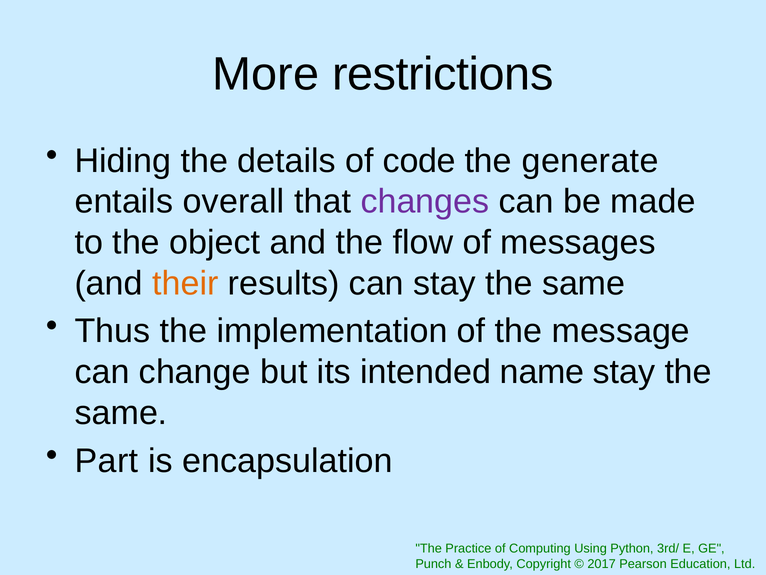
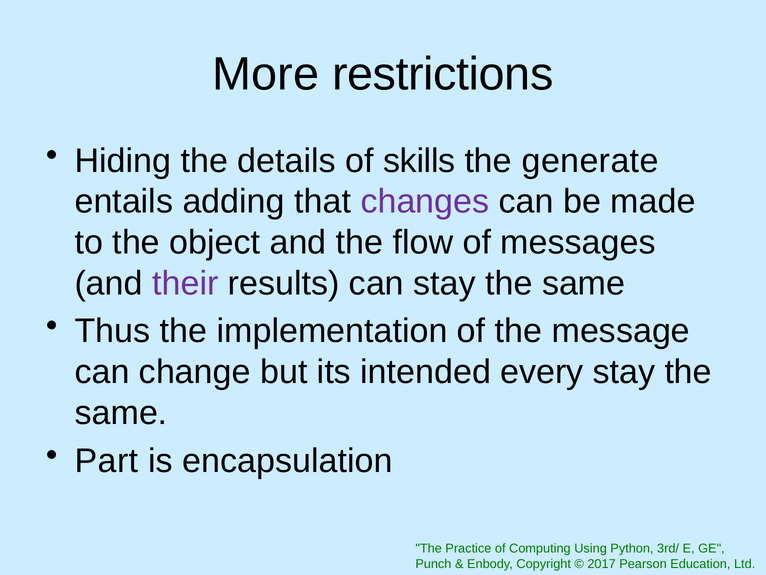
code: code -> skills (419, 161)
overall: overall -> adding (234, 202)
their colour: orange -> purple (185, 283)
name: name -> every (542, 372)
